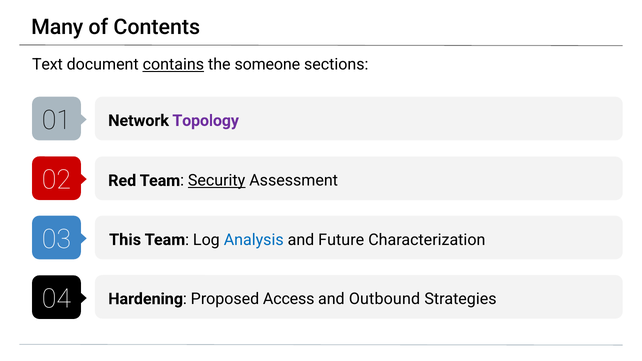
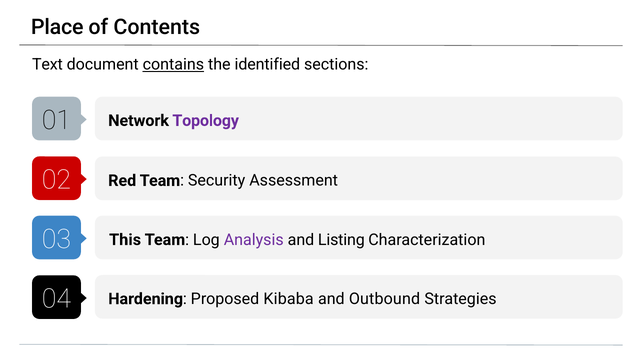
Many: Many -> Place (57, 27)
someone: someone -> identified (267, 65)
Security underline: present -> none (217, 181)
Analysis colour: blue -> purple (254, 240)
Future: Future -> Listing (341, 240)
Access: Access -> Kibaba (289, 299)
